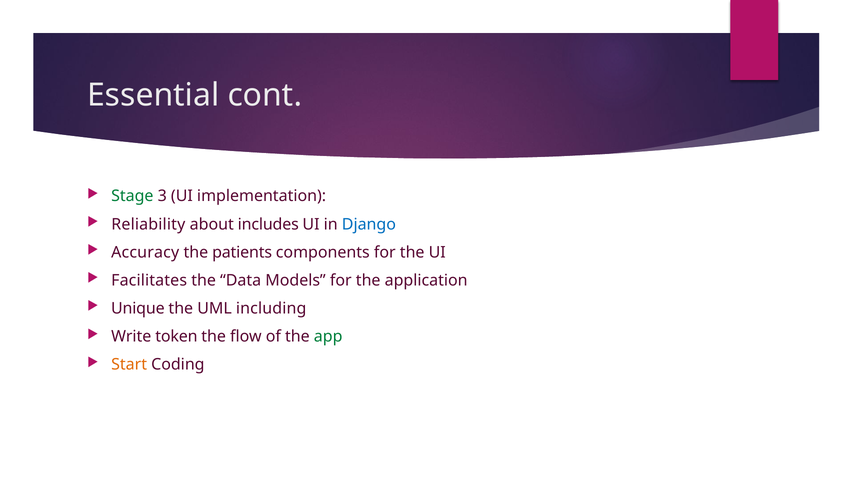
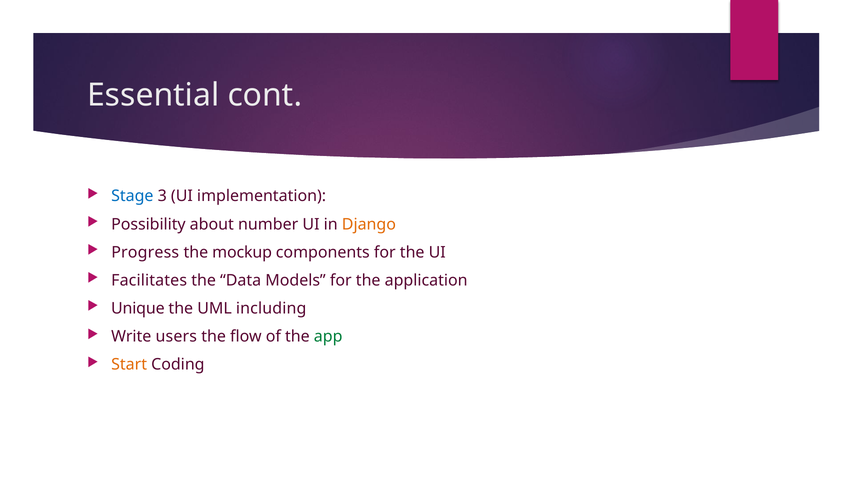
Stage colour: green -> blue (132, 196)
Reliability: Reliability -> Possibility (148, 224)
includes: includes -> number (268, 224)
Django colour: blue -> orange (369, 224)
Accuracy: Accuracy -> Progress (145, 252)
patients: patients -> mockup (242, 252)
token: token -> users (176, 336)
